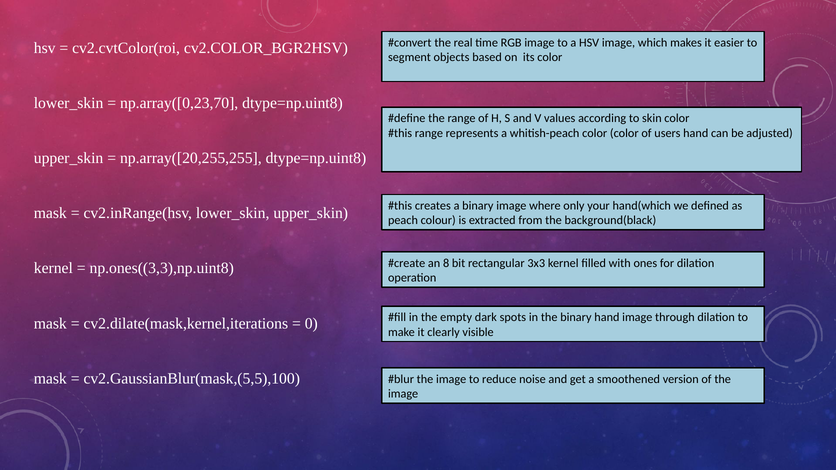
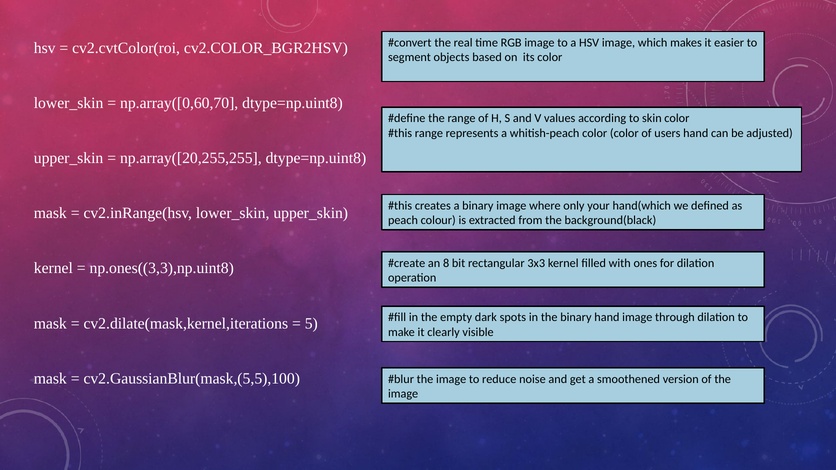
np.array([0,23,70: np.array([0,23,70 -> np.array([0,60,70 (179, 103)
0: 0 -> 5 (311, 324)
